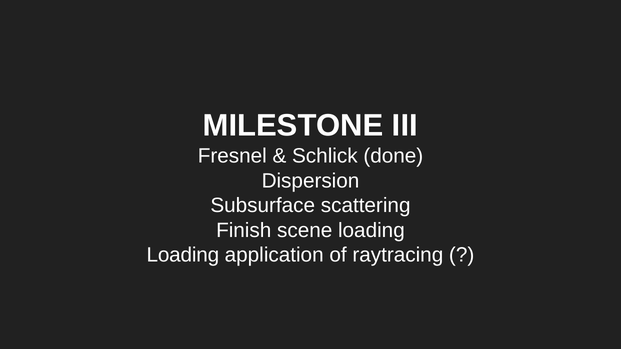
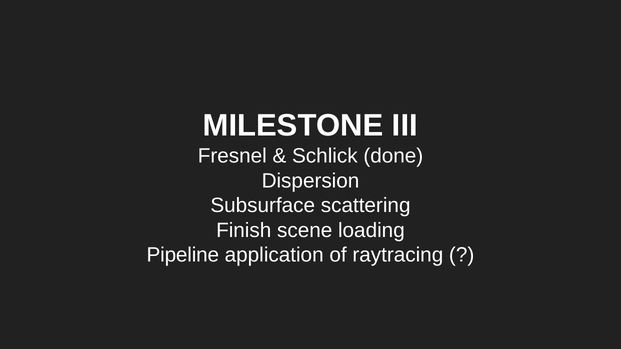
Loading: Loading -> Pipeline (183, 255)
